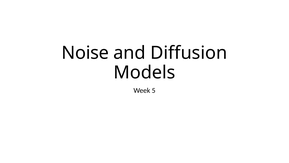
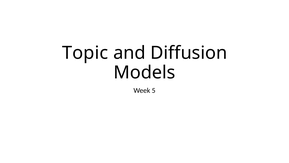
Noise: Noise -> Topic (85, 53)
